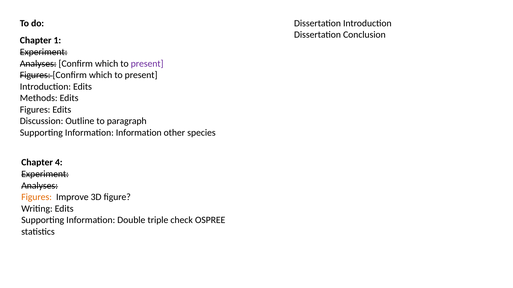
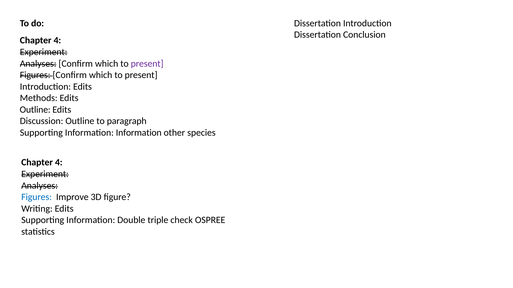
1: 1 -> 4 (57, 41)
Figures: Figures -> Outline (35, 110)
Figures colour: orange -> blue (37, 197)
